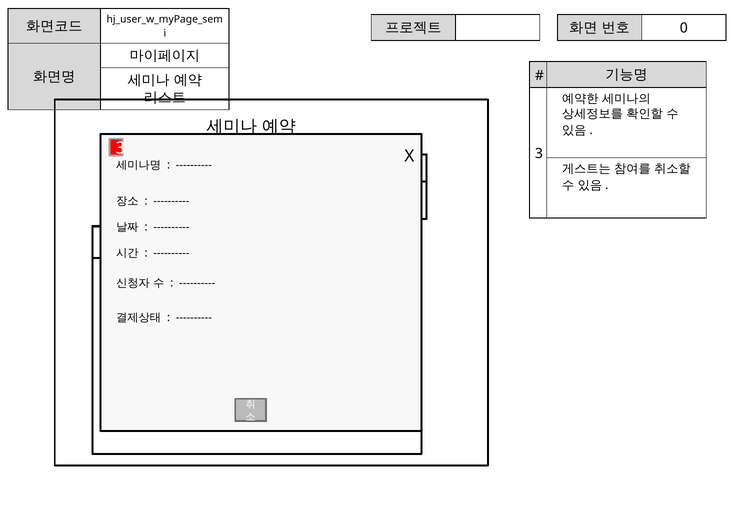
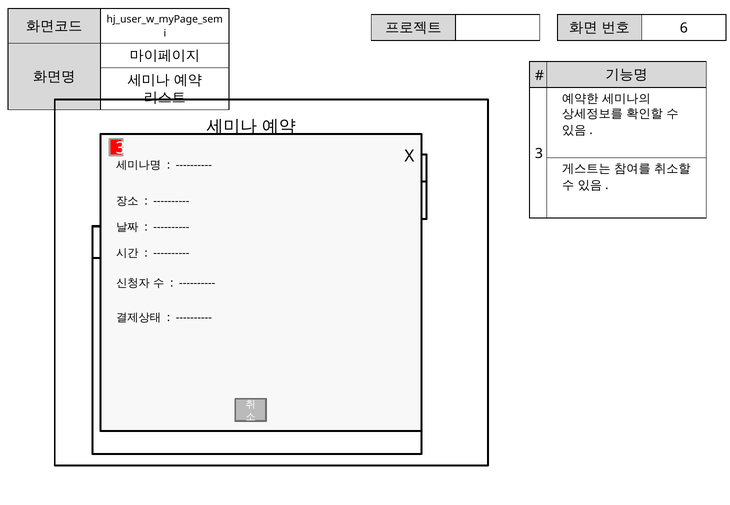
0: 0 -> 6 (684, 28)
